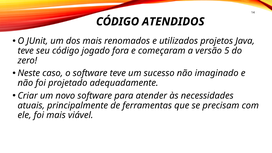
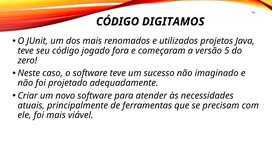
ATENDIDOS: ATENDIDOS -> DIGITAMOS (173, 22)
